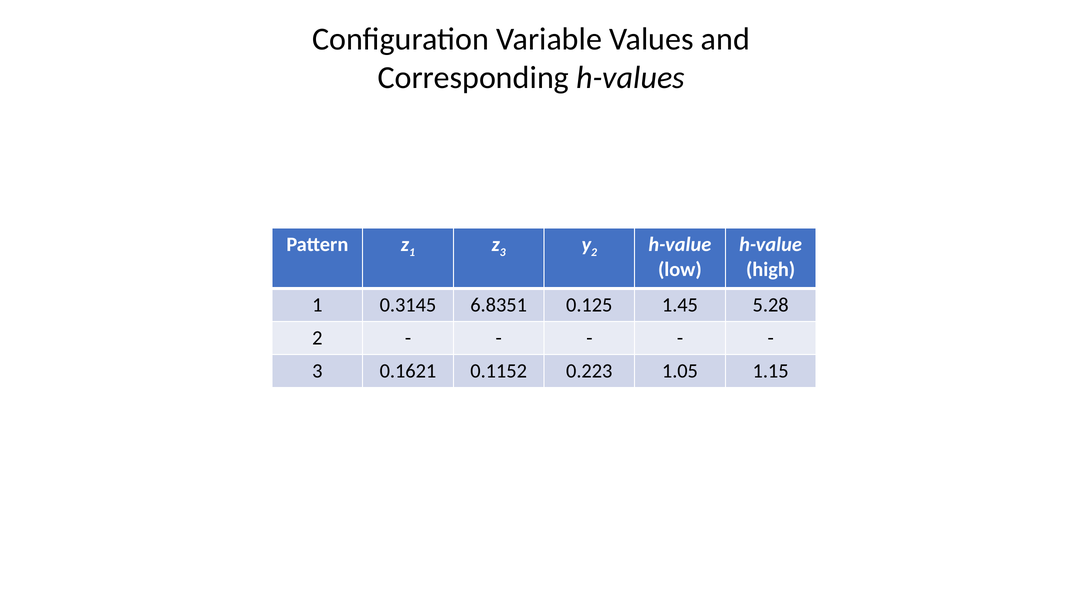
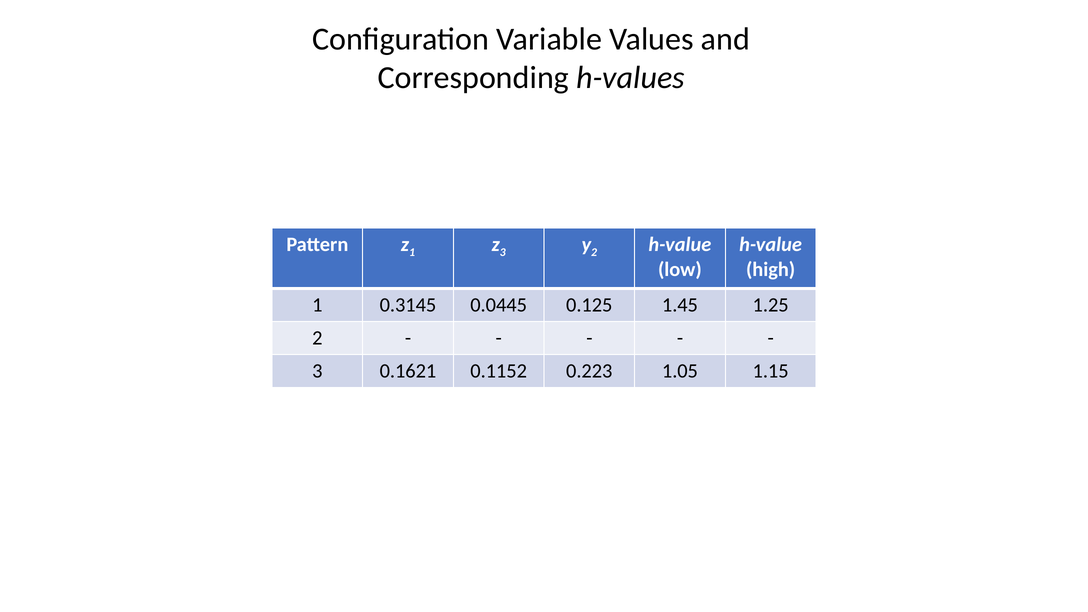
6.8351: 6.8351 -> 0.0445 (499, 305)
5.28: 5.28 -> 1.25 (771, 305)
